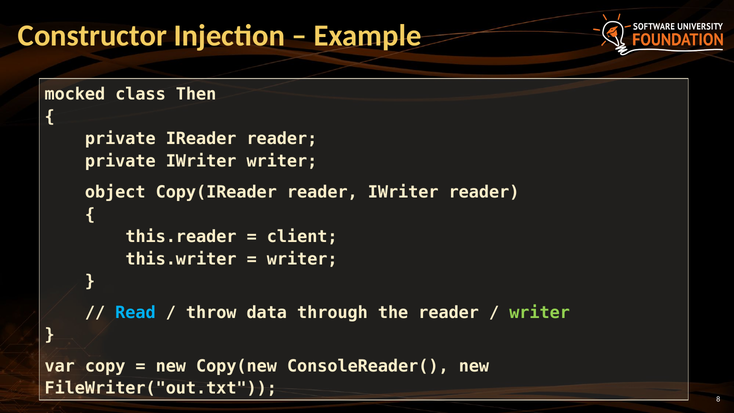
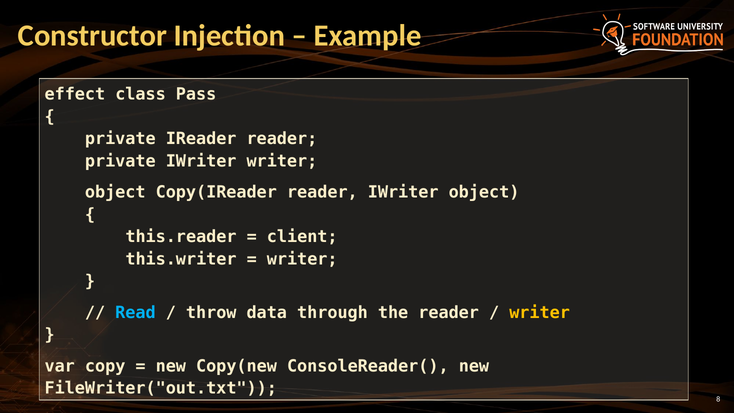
mocked: mocked -> effect (75, 94)
Then: Then -> Pass (196, 94)
IWriter reader: reader -> object (484, 192)
writer colour: light green -> yellow (540, 313)
